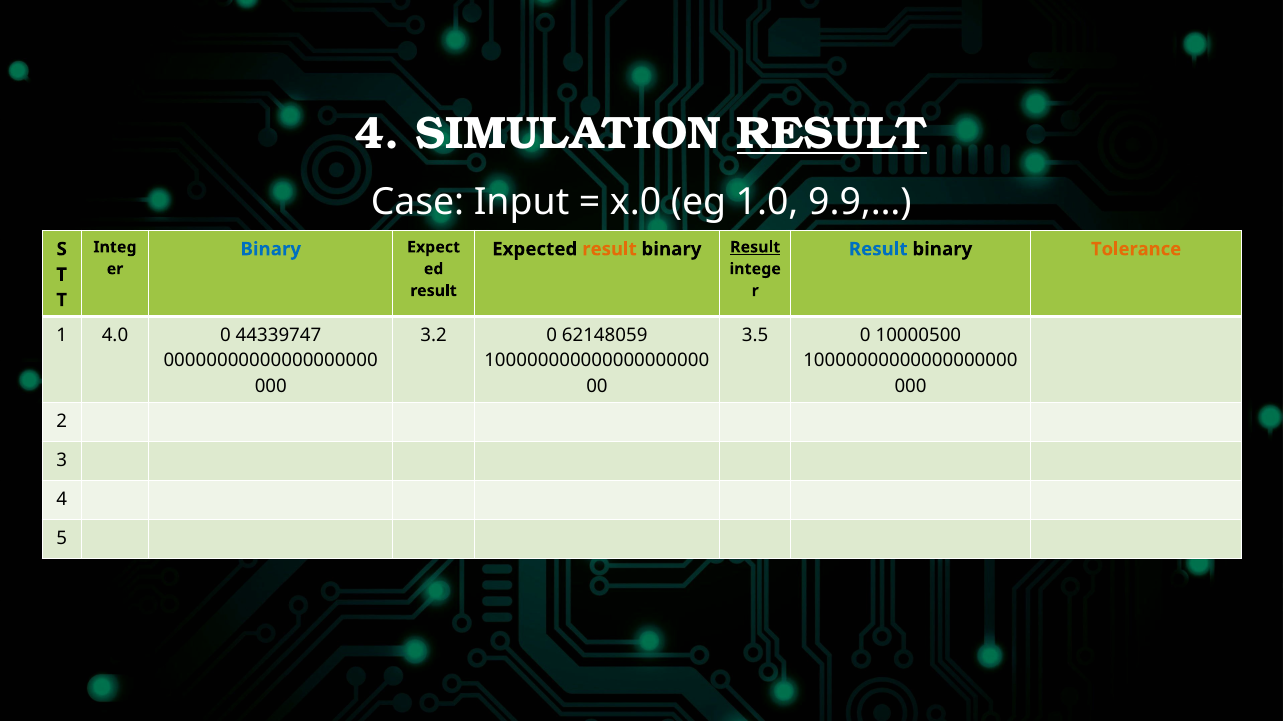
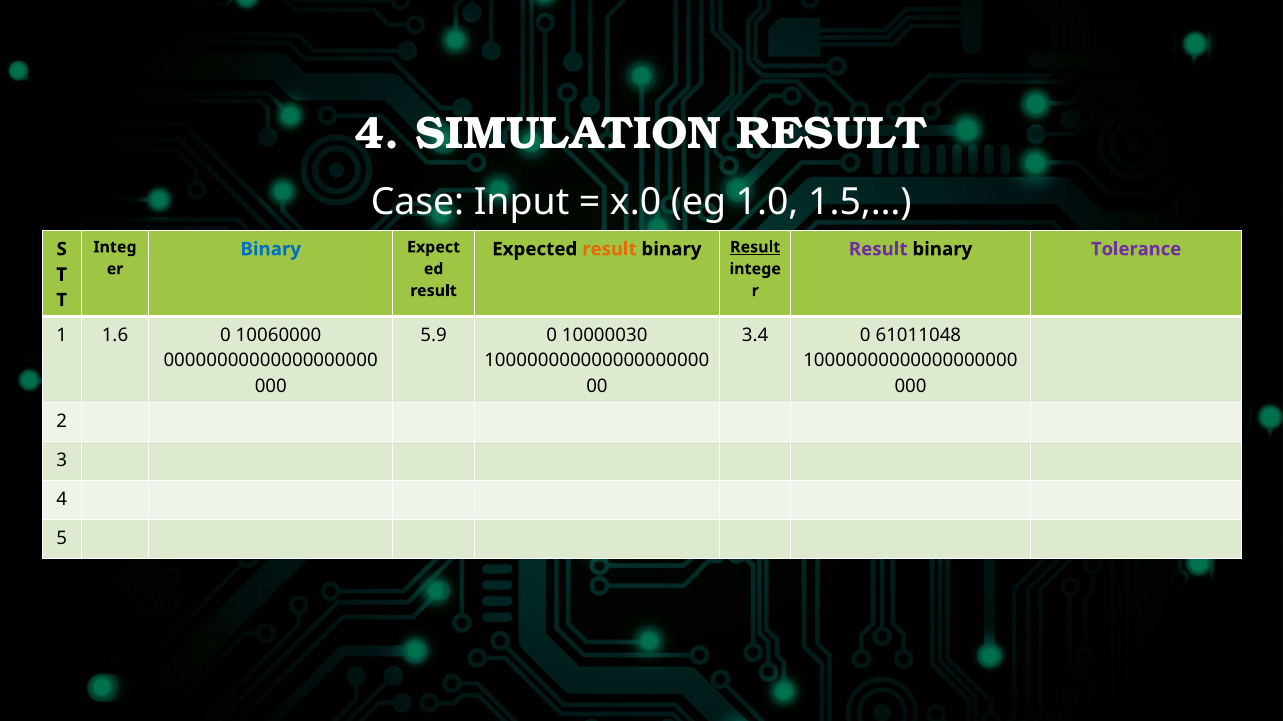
RESULT underline: present -> none (832, 134)
9.9,…: 9.9,… -> 1.5,… (860, 203)
Result colour: blue -> purple (878, 249)
Tolerance colour: orange -> purple (1136, 249)
4.0: 4.0 -> 1.6 (115, 335)
44339747: 44339747 -> 10060000 (279, 335)
3.2: 3.2 -> 5.9 (434, 335)
62148059: 62148059 -> 10000030 (605, 335)
3.5: 3.5 -> 3.4 (755, 335)
10000500: 10000500 -> 61011048 (918, 335)
